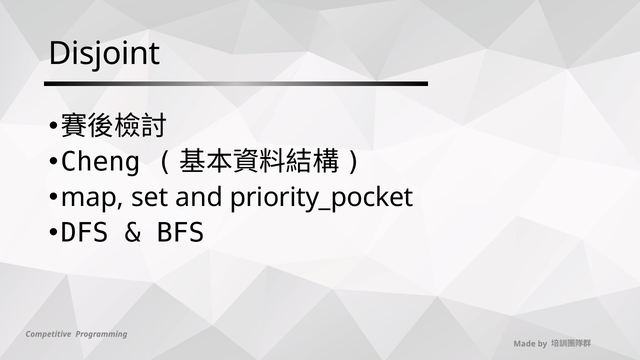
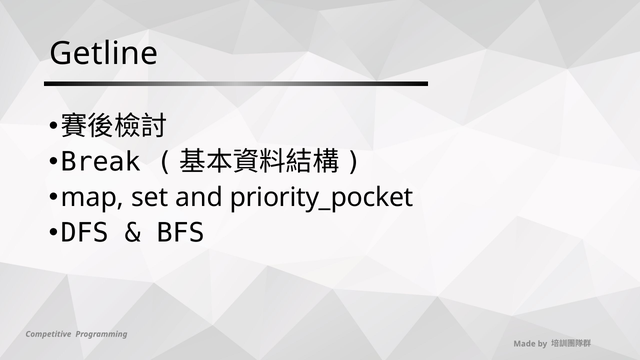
Disjoint: Disjoint -> Getline (104, 54)
Cheng: Cheng -> Break (101, 162)
